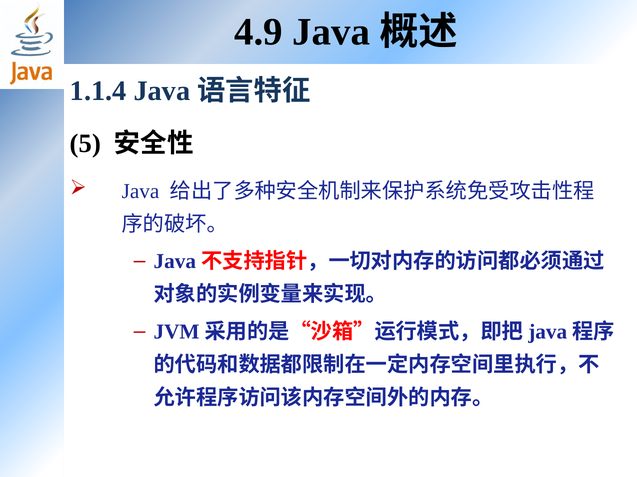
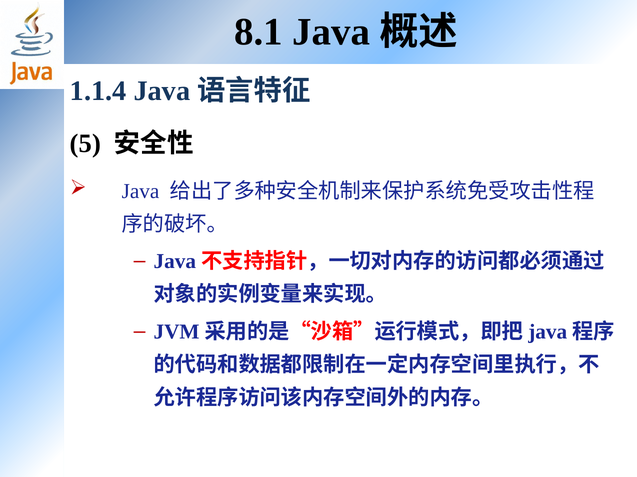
4.9: 4.9 -> 8.1 (258, 32)
